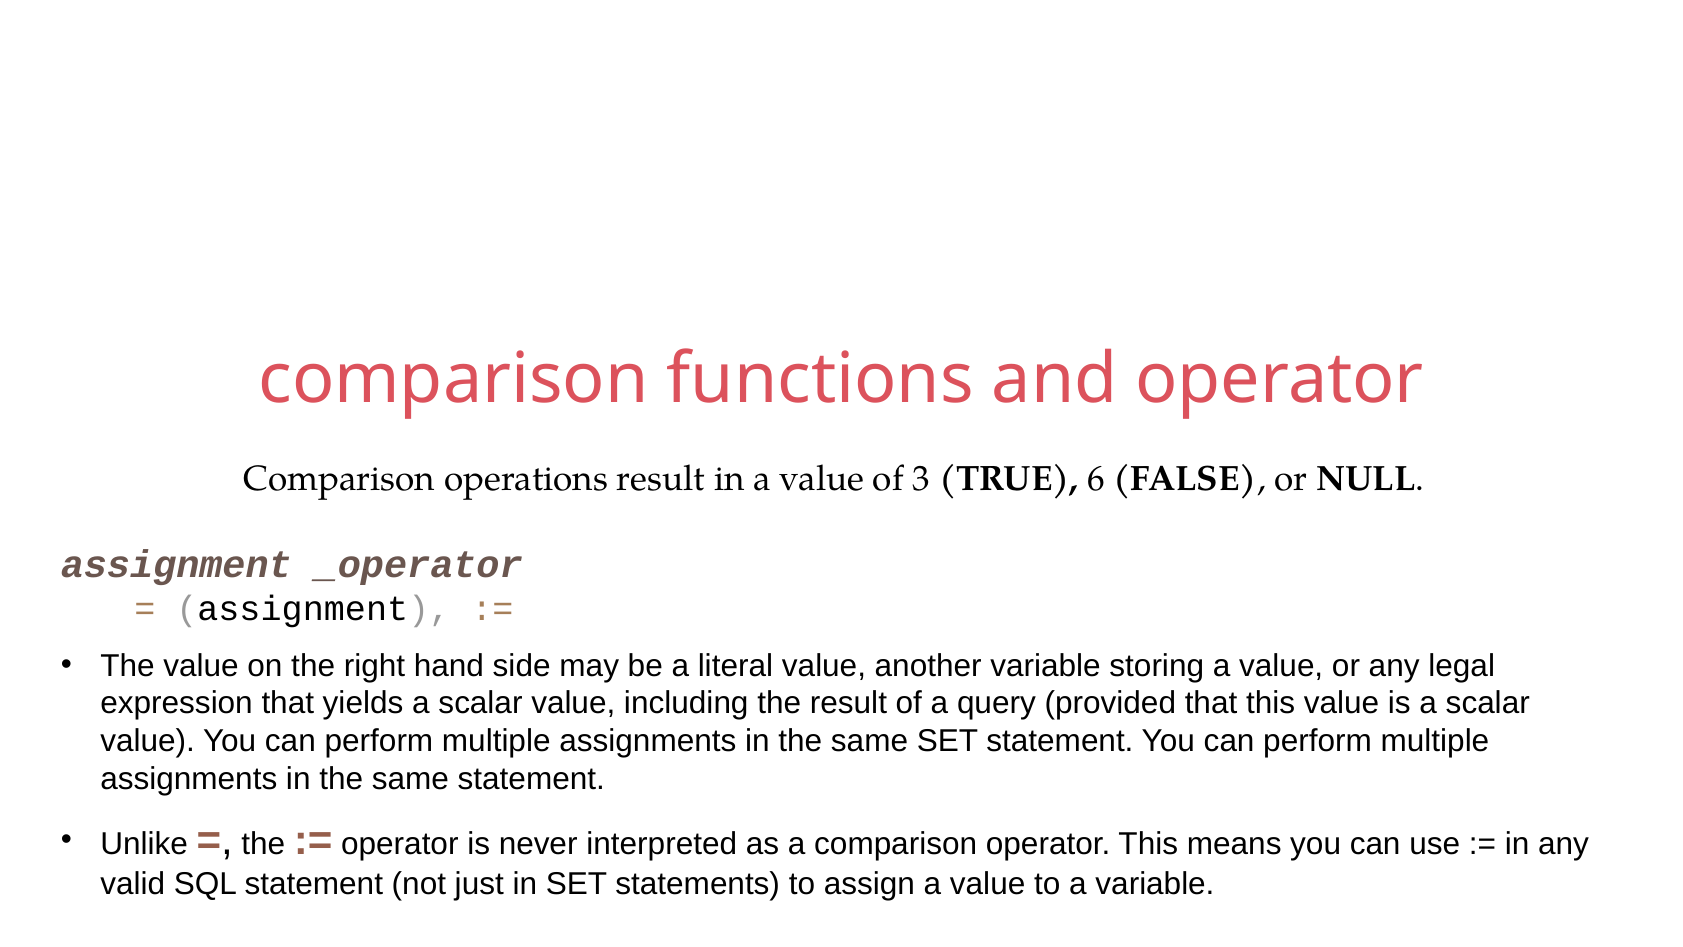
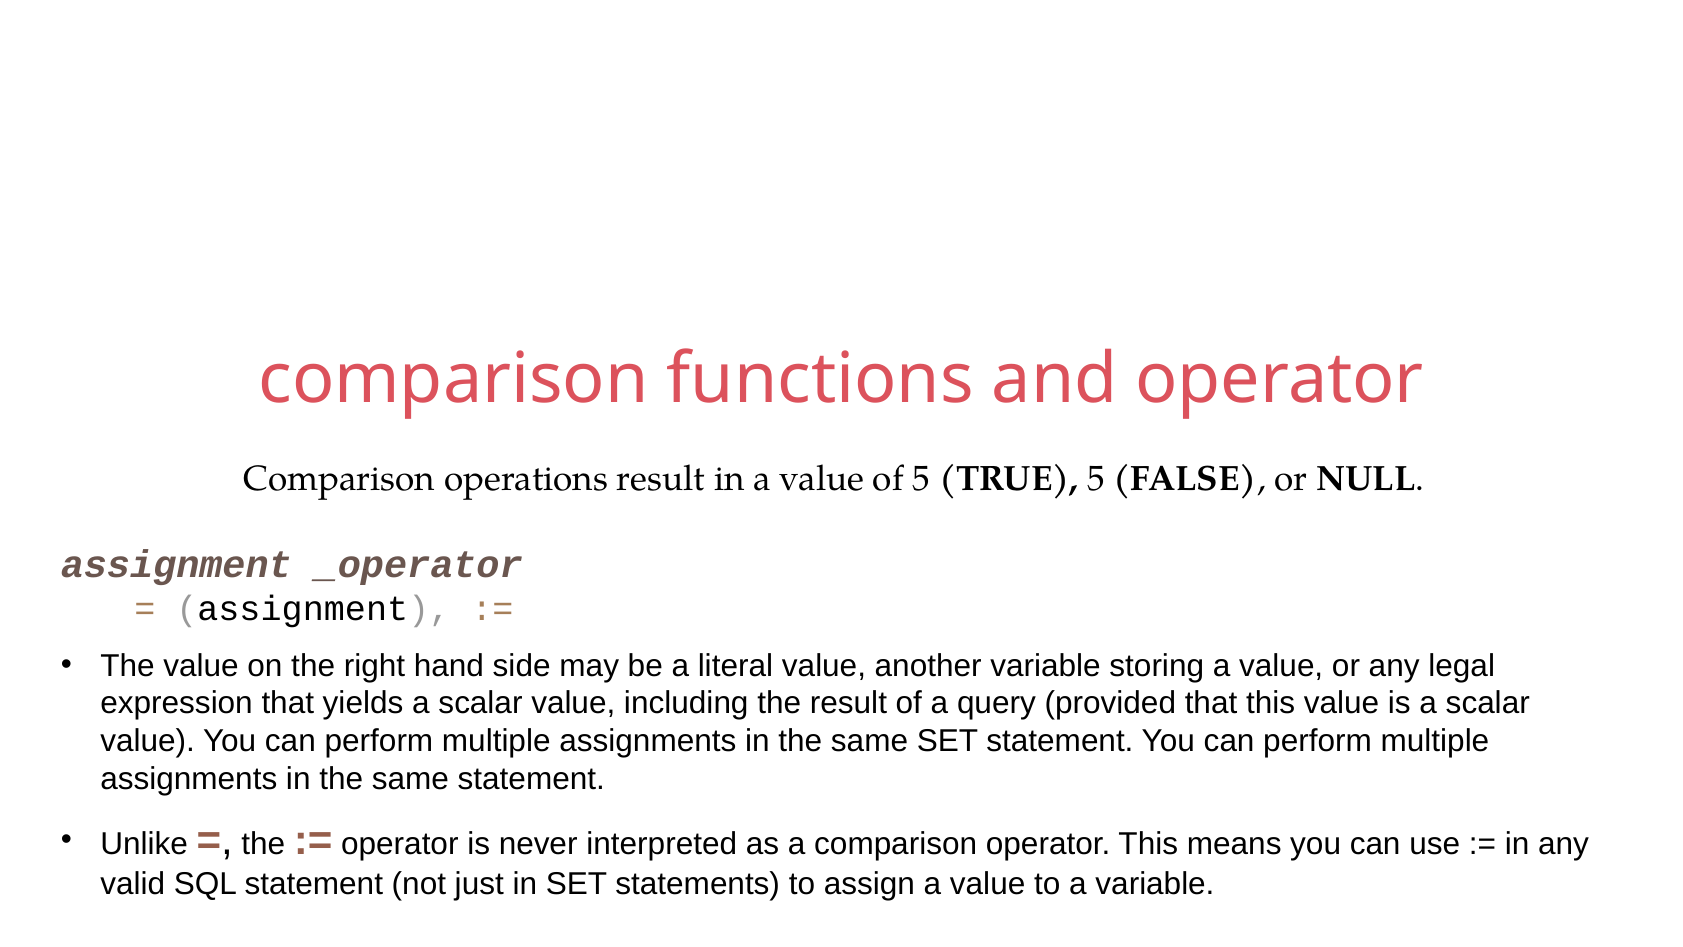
of 3: 3 -> 5 (921, 479)
TRUE 6: 6 -> 5 (1096, 479)
